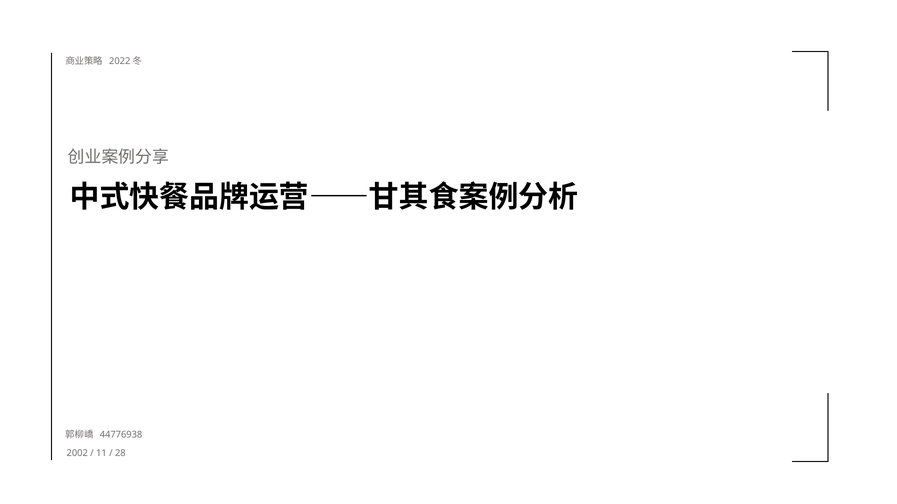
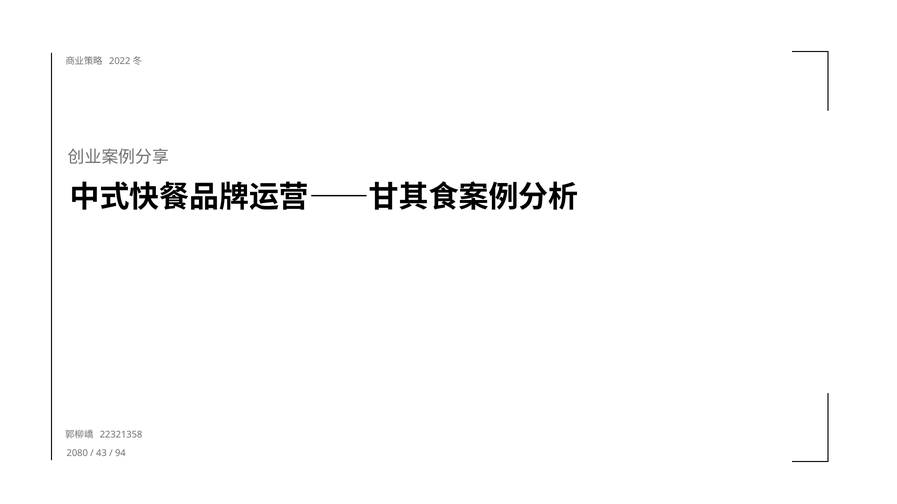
44776938: 44776938 -> 22321358 (121, 435)
2002: 2002 -> 2080 (77, 453)
11: 11 -> 43 (101, 453)
28: 28 -> 94 (120, 453)
